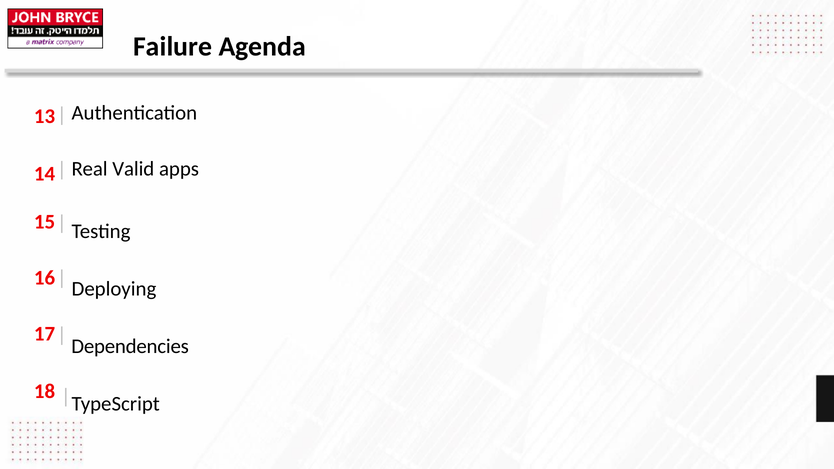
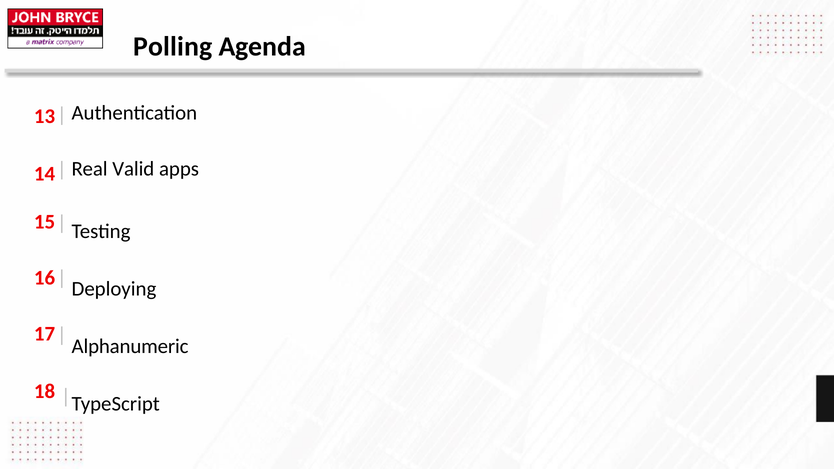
Failure: Failure -> Polling (173, 46)
Dependencies: Dependencies -> Alphanumeric (130, 346)
